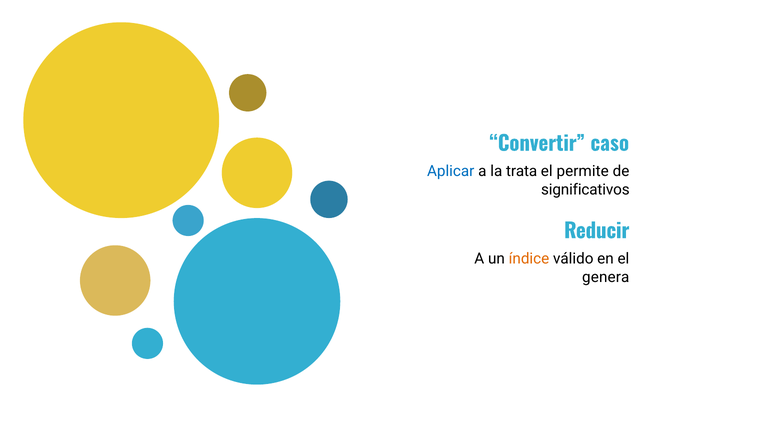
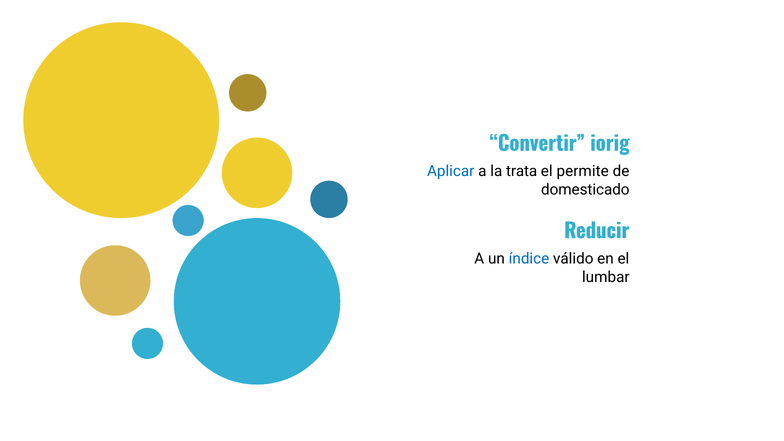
caso: caso -> iorig (610, 144)
significativos: significativos -> domesticado (585, 190)
índice colour: orange -> blue (529, 259)
genera: genera -> lumbar (606, 277)
